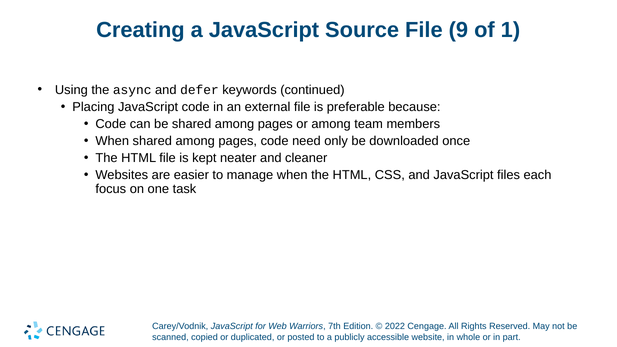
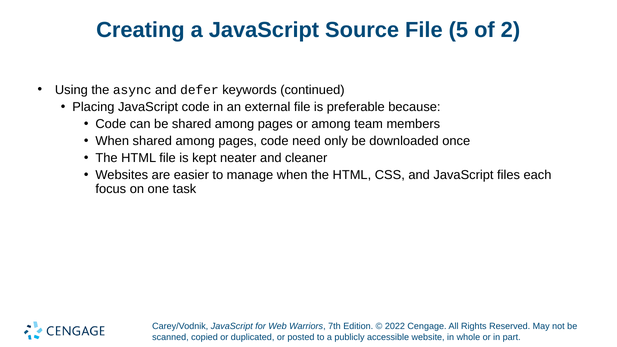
9: 9 -> 5 (458, 30)
1: 1 -> 2 (510, 30)
